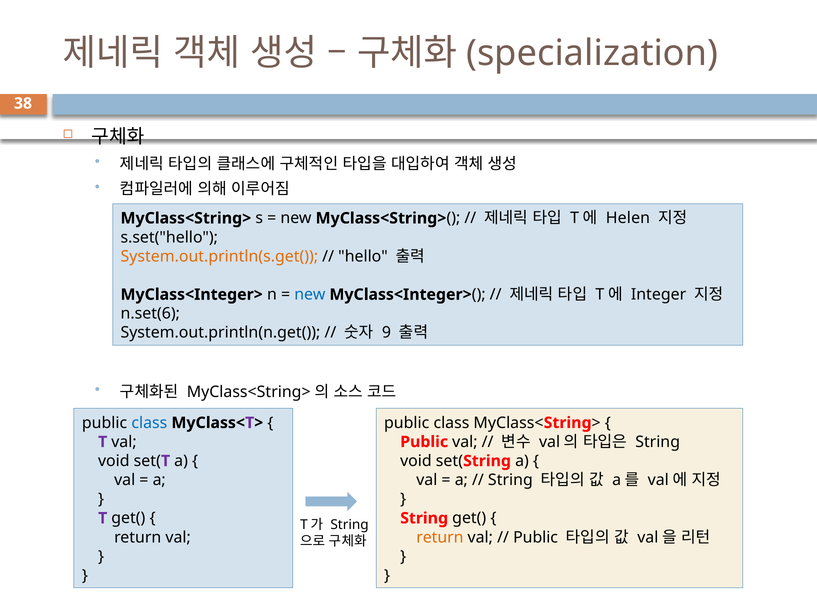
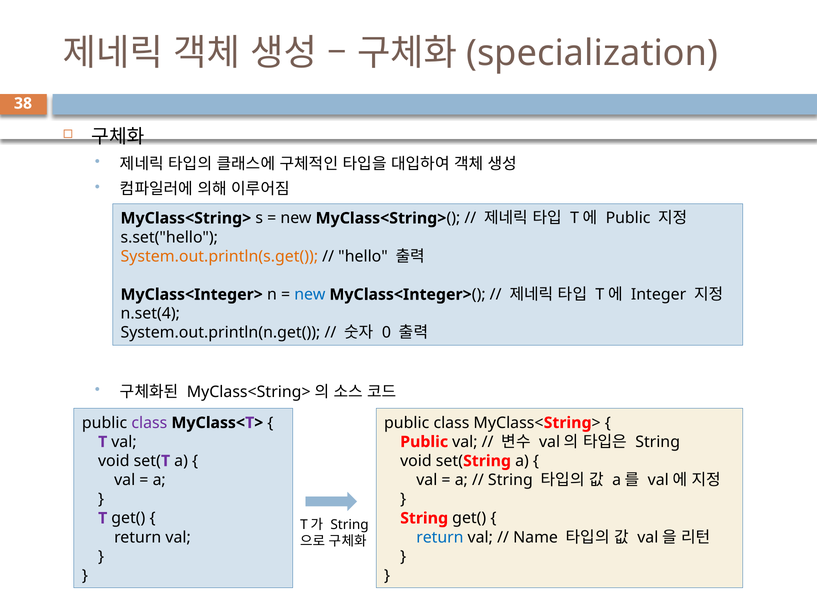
Helen: Helen -> Public (628, 218)
n.set(6: n.set(6 -> n.set(4 (150, 313)
9: 9 -> 0 (387, 333)
class colour: blue -> purple (149, 423)
return colour: orange -> blue (440, 537)
Public: Public -> Name (536, 537)
